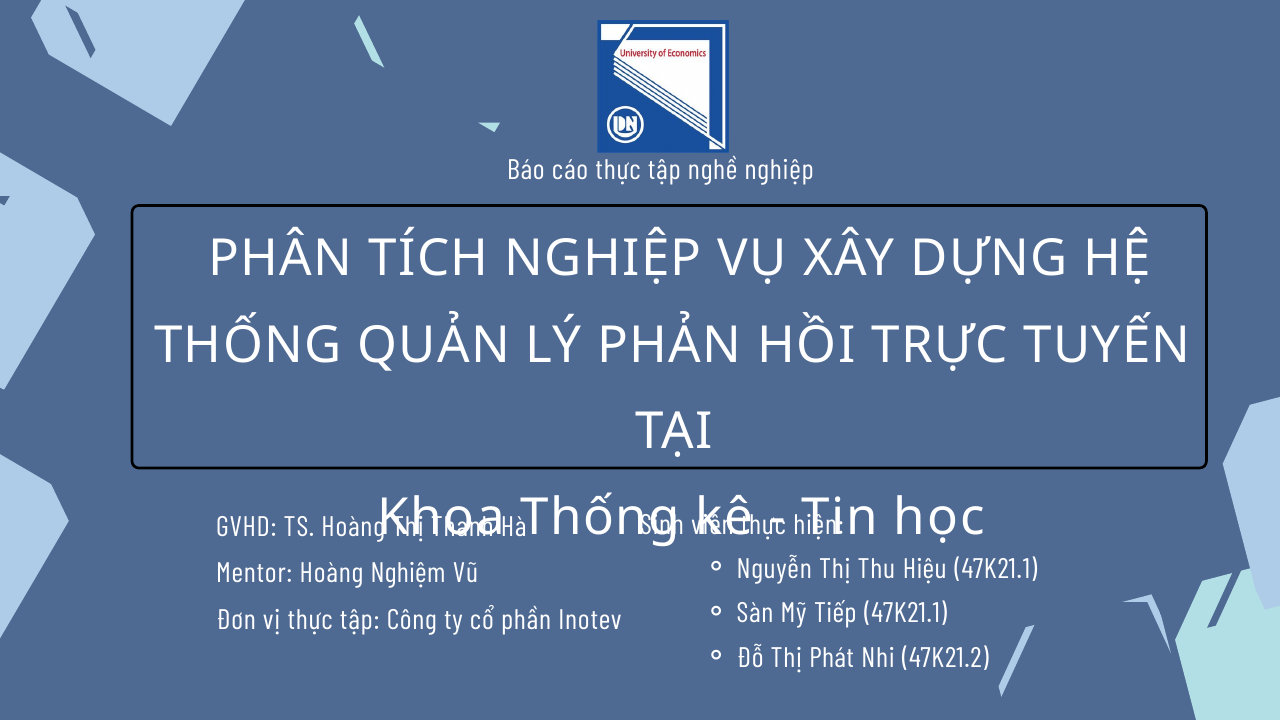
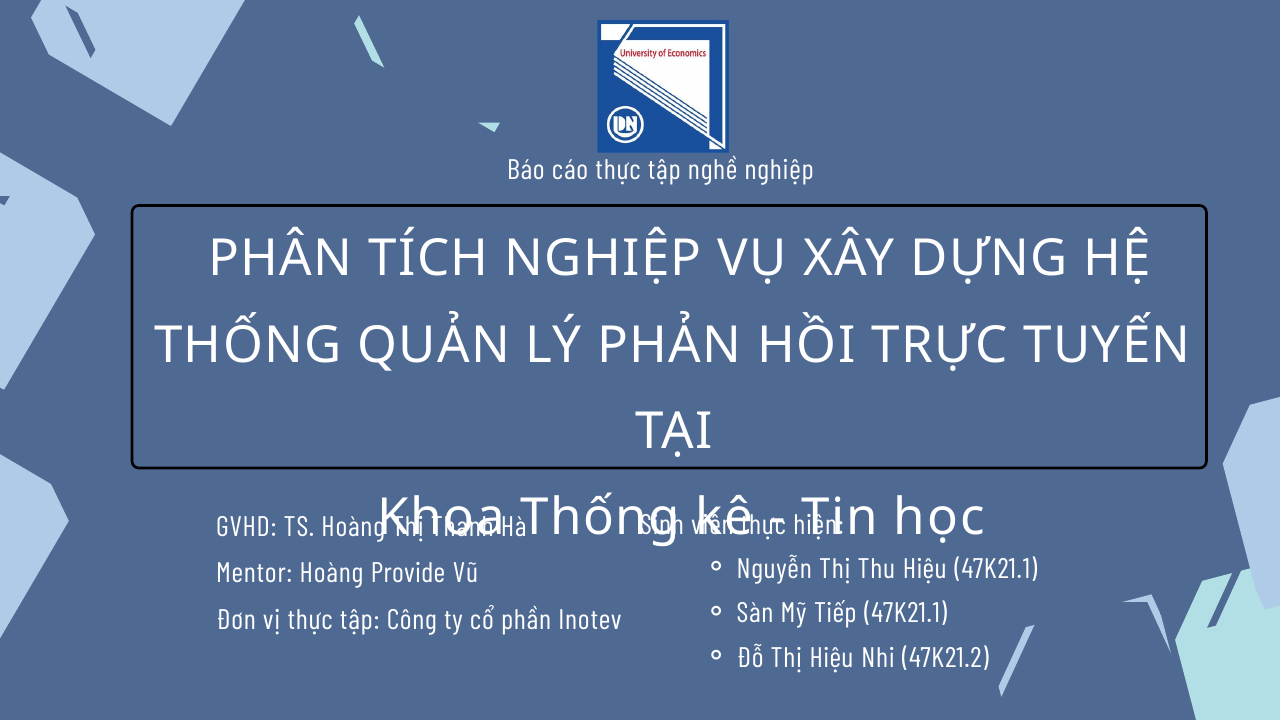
Nghiệm: Nghiệm -> Provide (408, 574)
Thị Phát: Phát -> Hiệu (832, 658)
